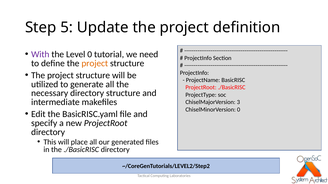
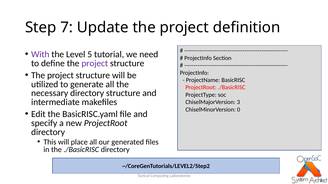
5: 5 -> 7 (67, 28)
Level 0: 0 -> 5 (90, 54)
project colour: orange -> purple (95, 63)
